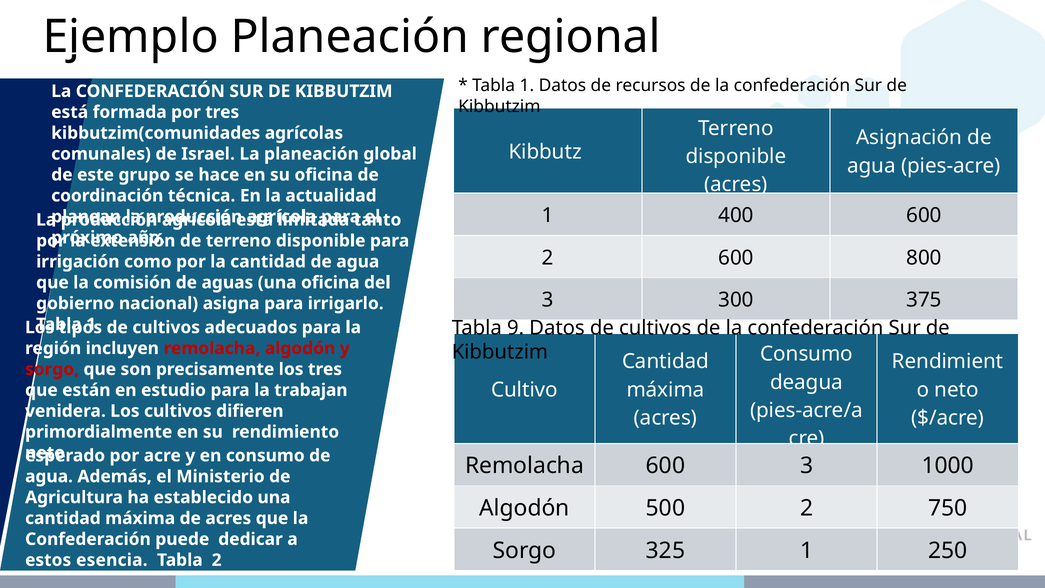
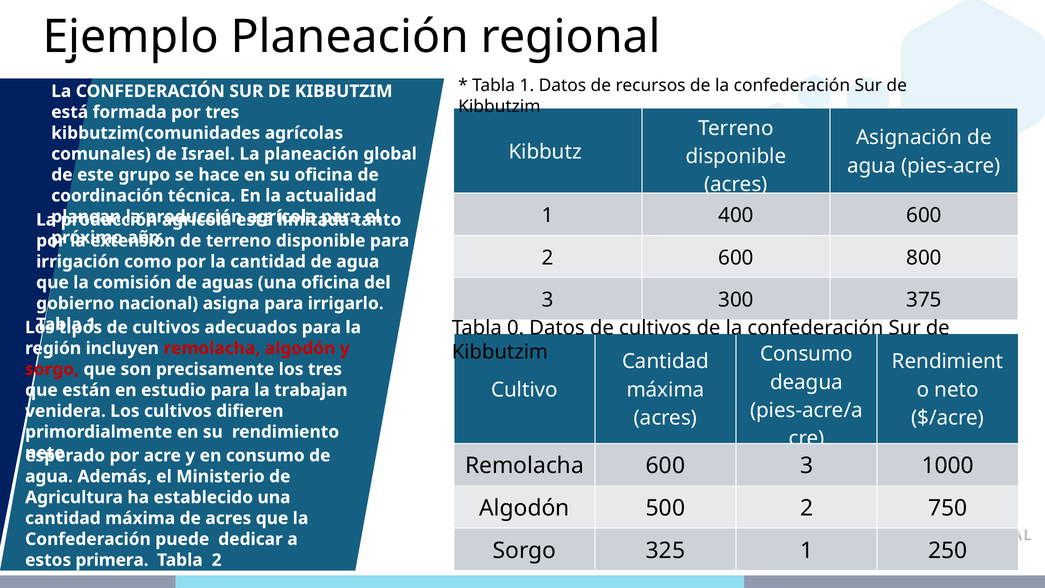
9: 9 -> 0 (516, 328)
esencia: esencia -> primera (112, 560)
